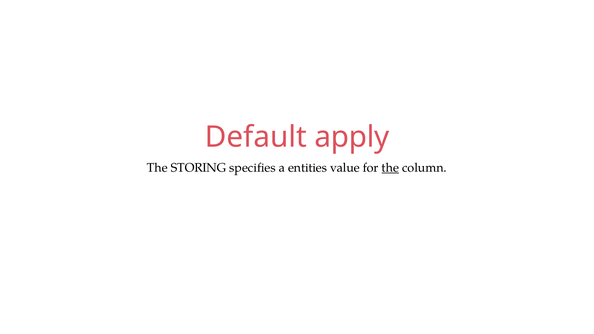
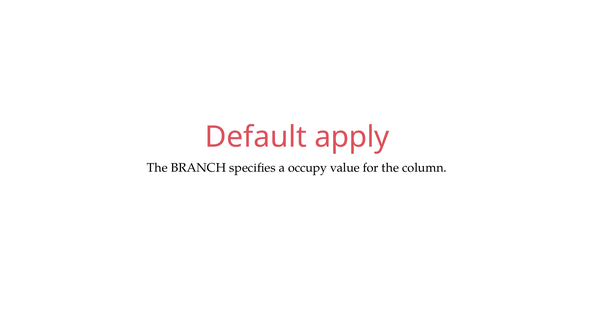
STORING: STORING -> BRANCH (198, 168)
entities: entities -> occupy (308, 168)
the underline: present -> none (390, 168)
